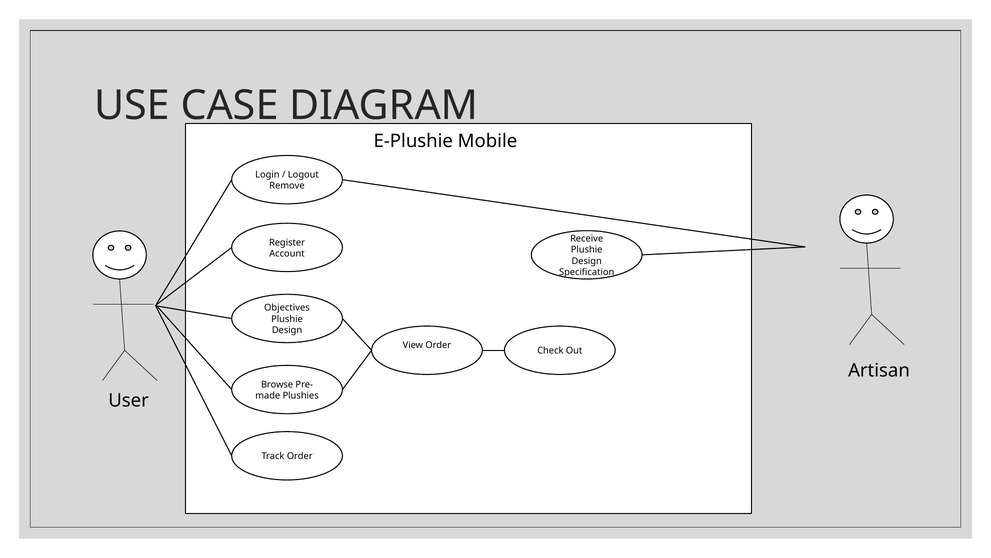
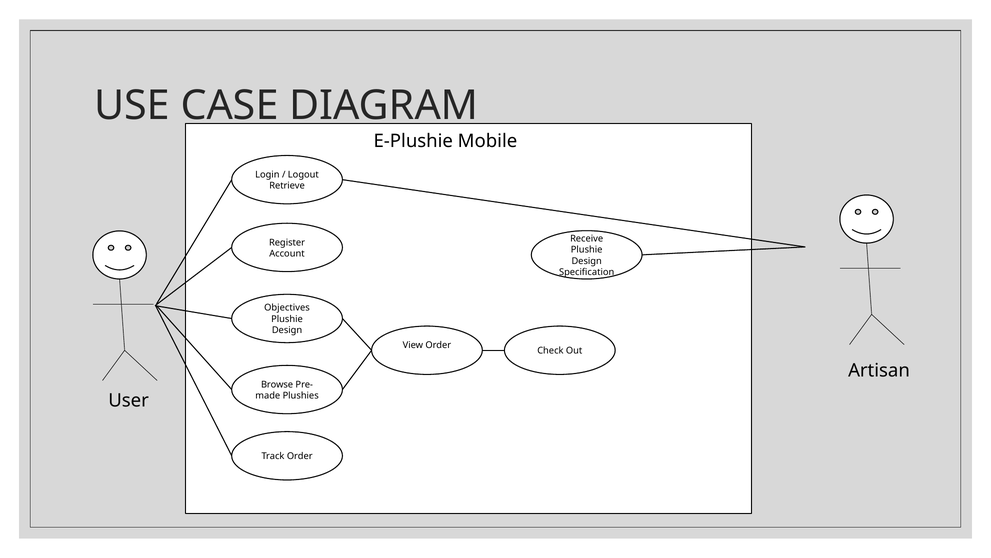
Remove: Remove -> Retrieve (287, 186)
